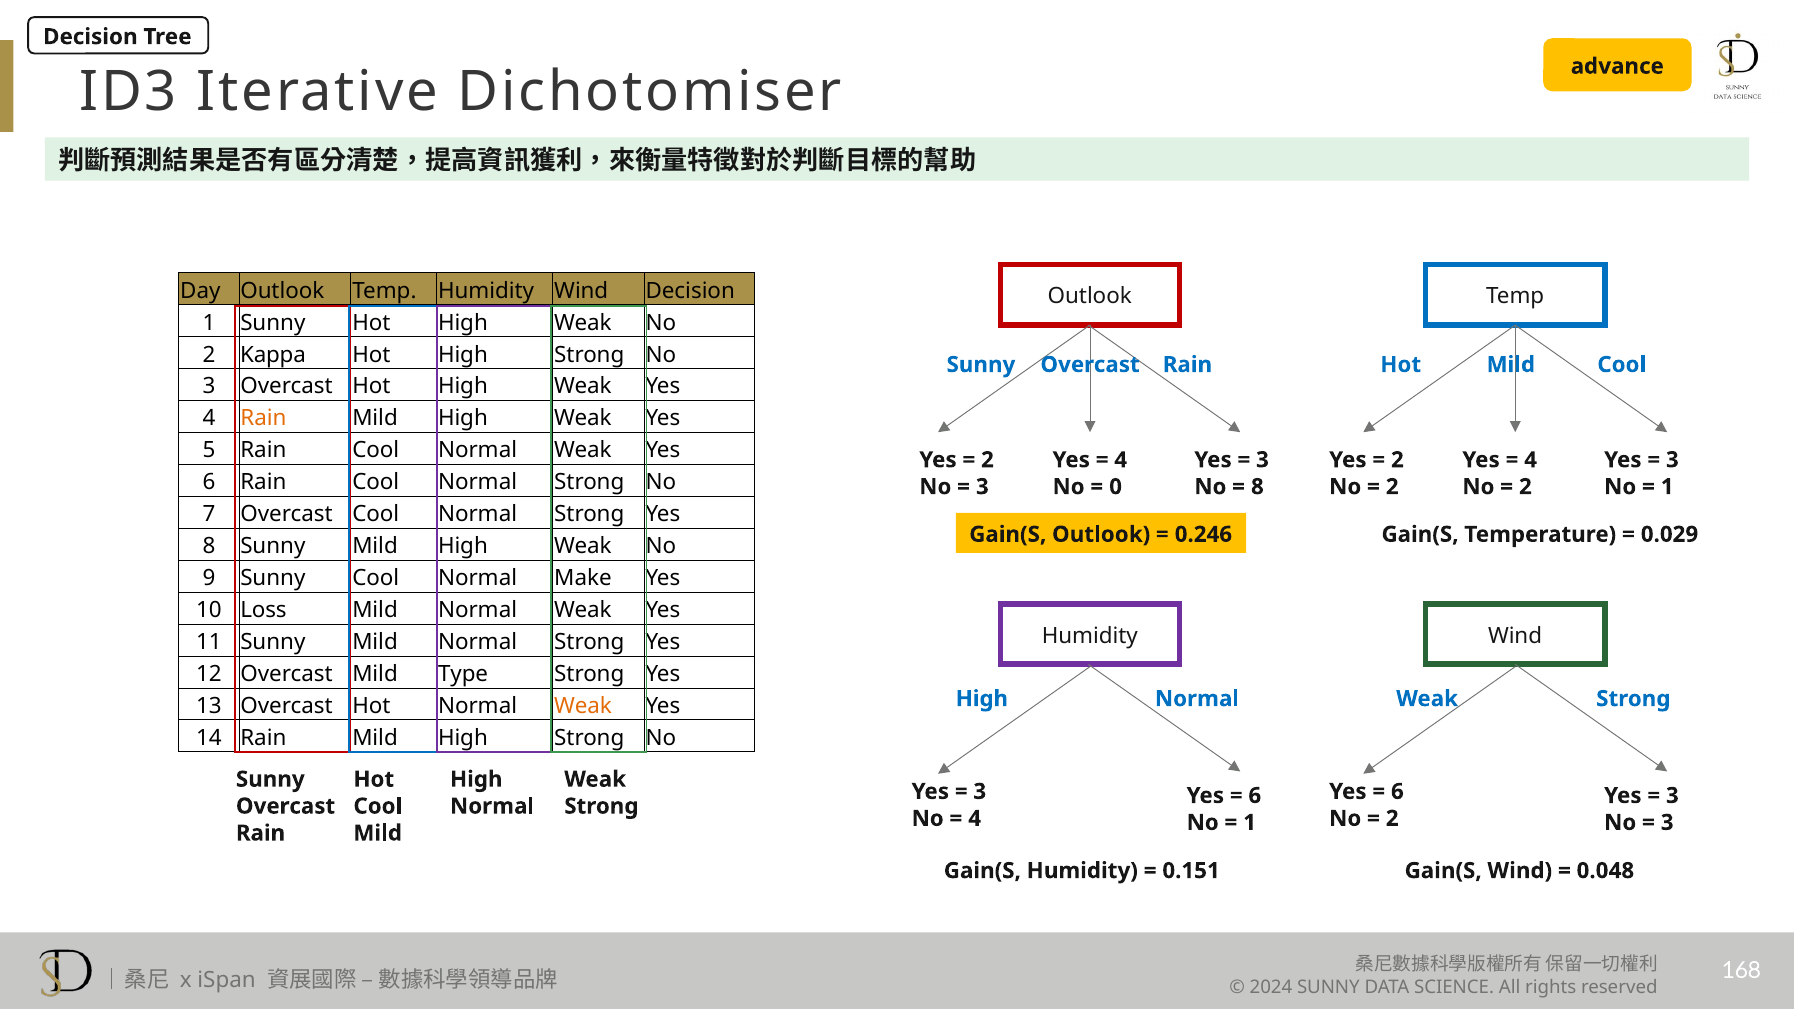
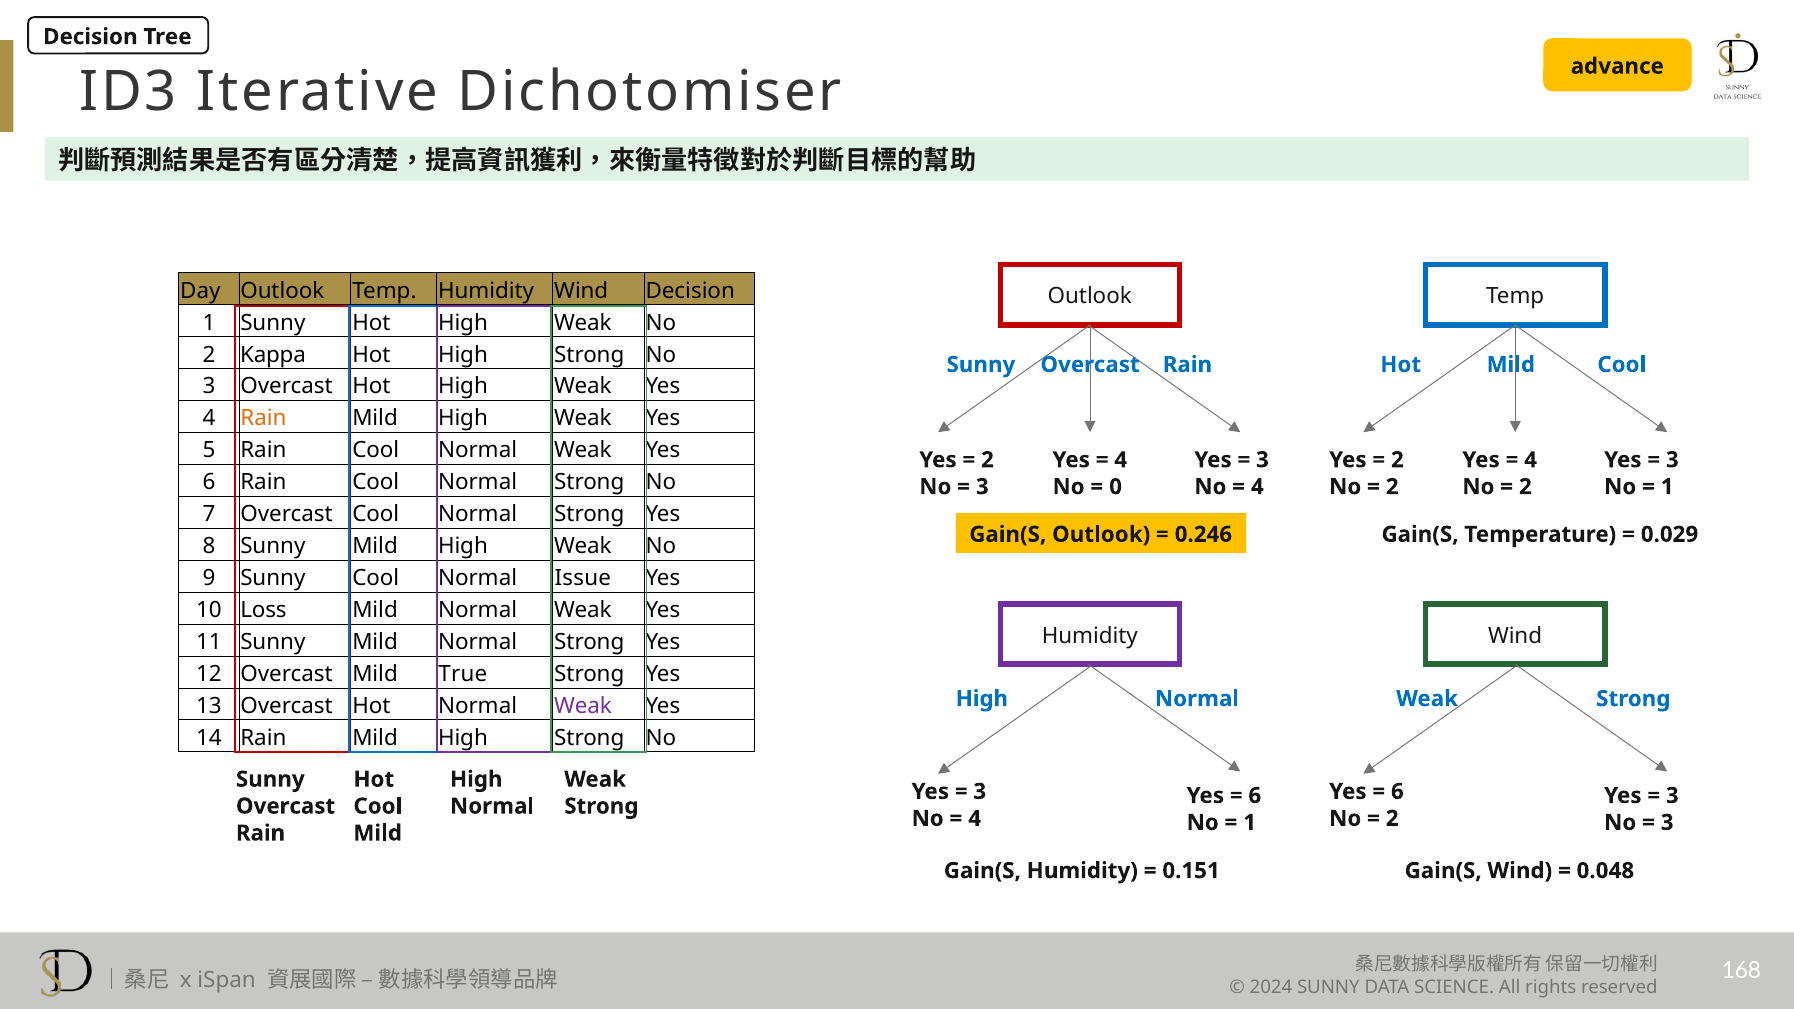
8: 8 -> 4 (1257, 487)
Make: Make -> Issue (583, 578)
Type: Type -> True (463, 674)
Weak colour: orange -> purple (583, 706)
